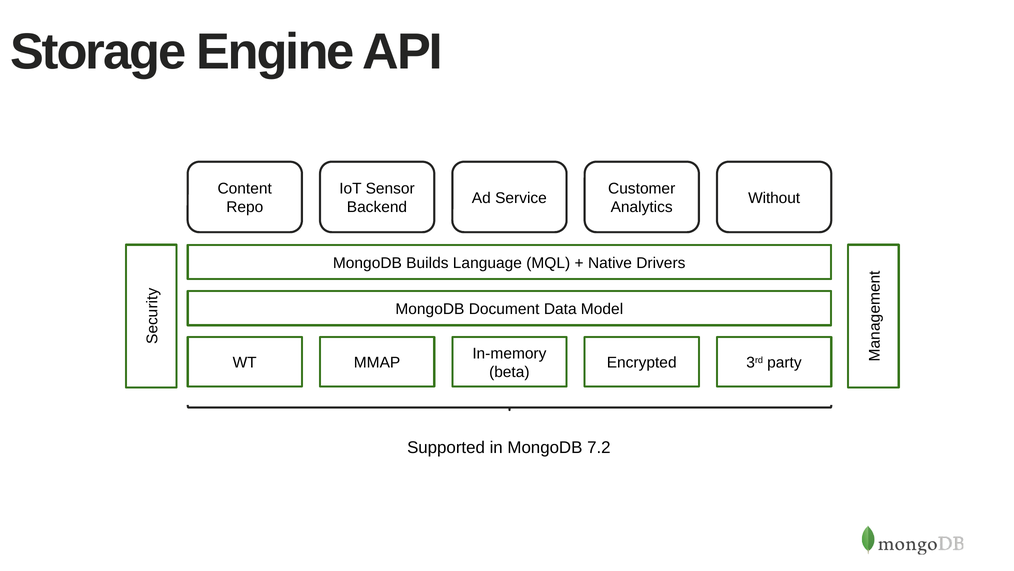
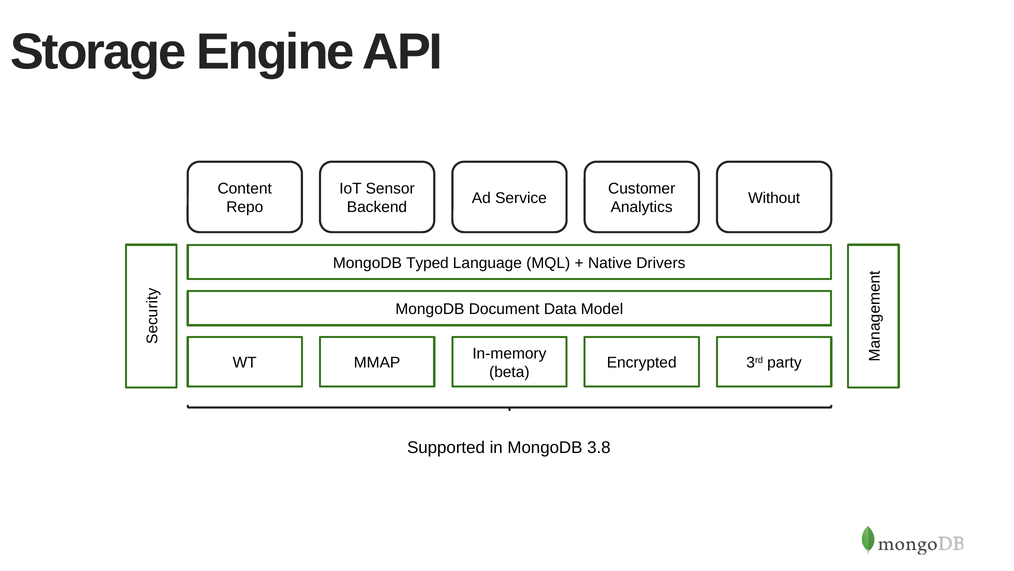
Builds: Builds -> Typed (427, 263)
7.2: 7.2 -> 3.8 (599, 447)
